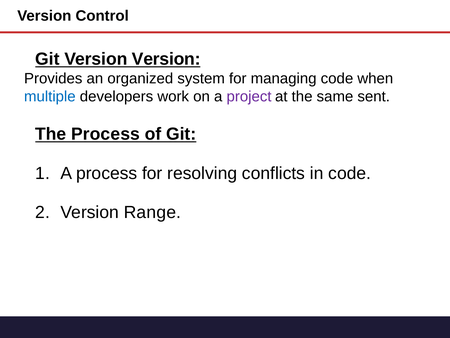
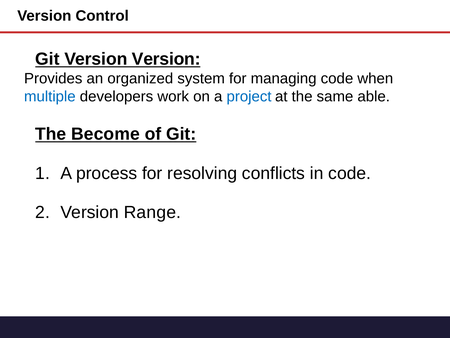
project colour: purple -> blue (249, 96)
sent: sent -> able (374, 96)
The Process: Process -> Become (106, 134)
